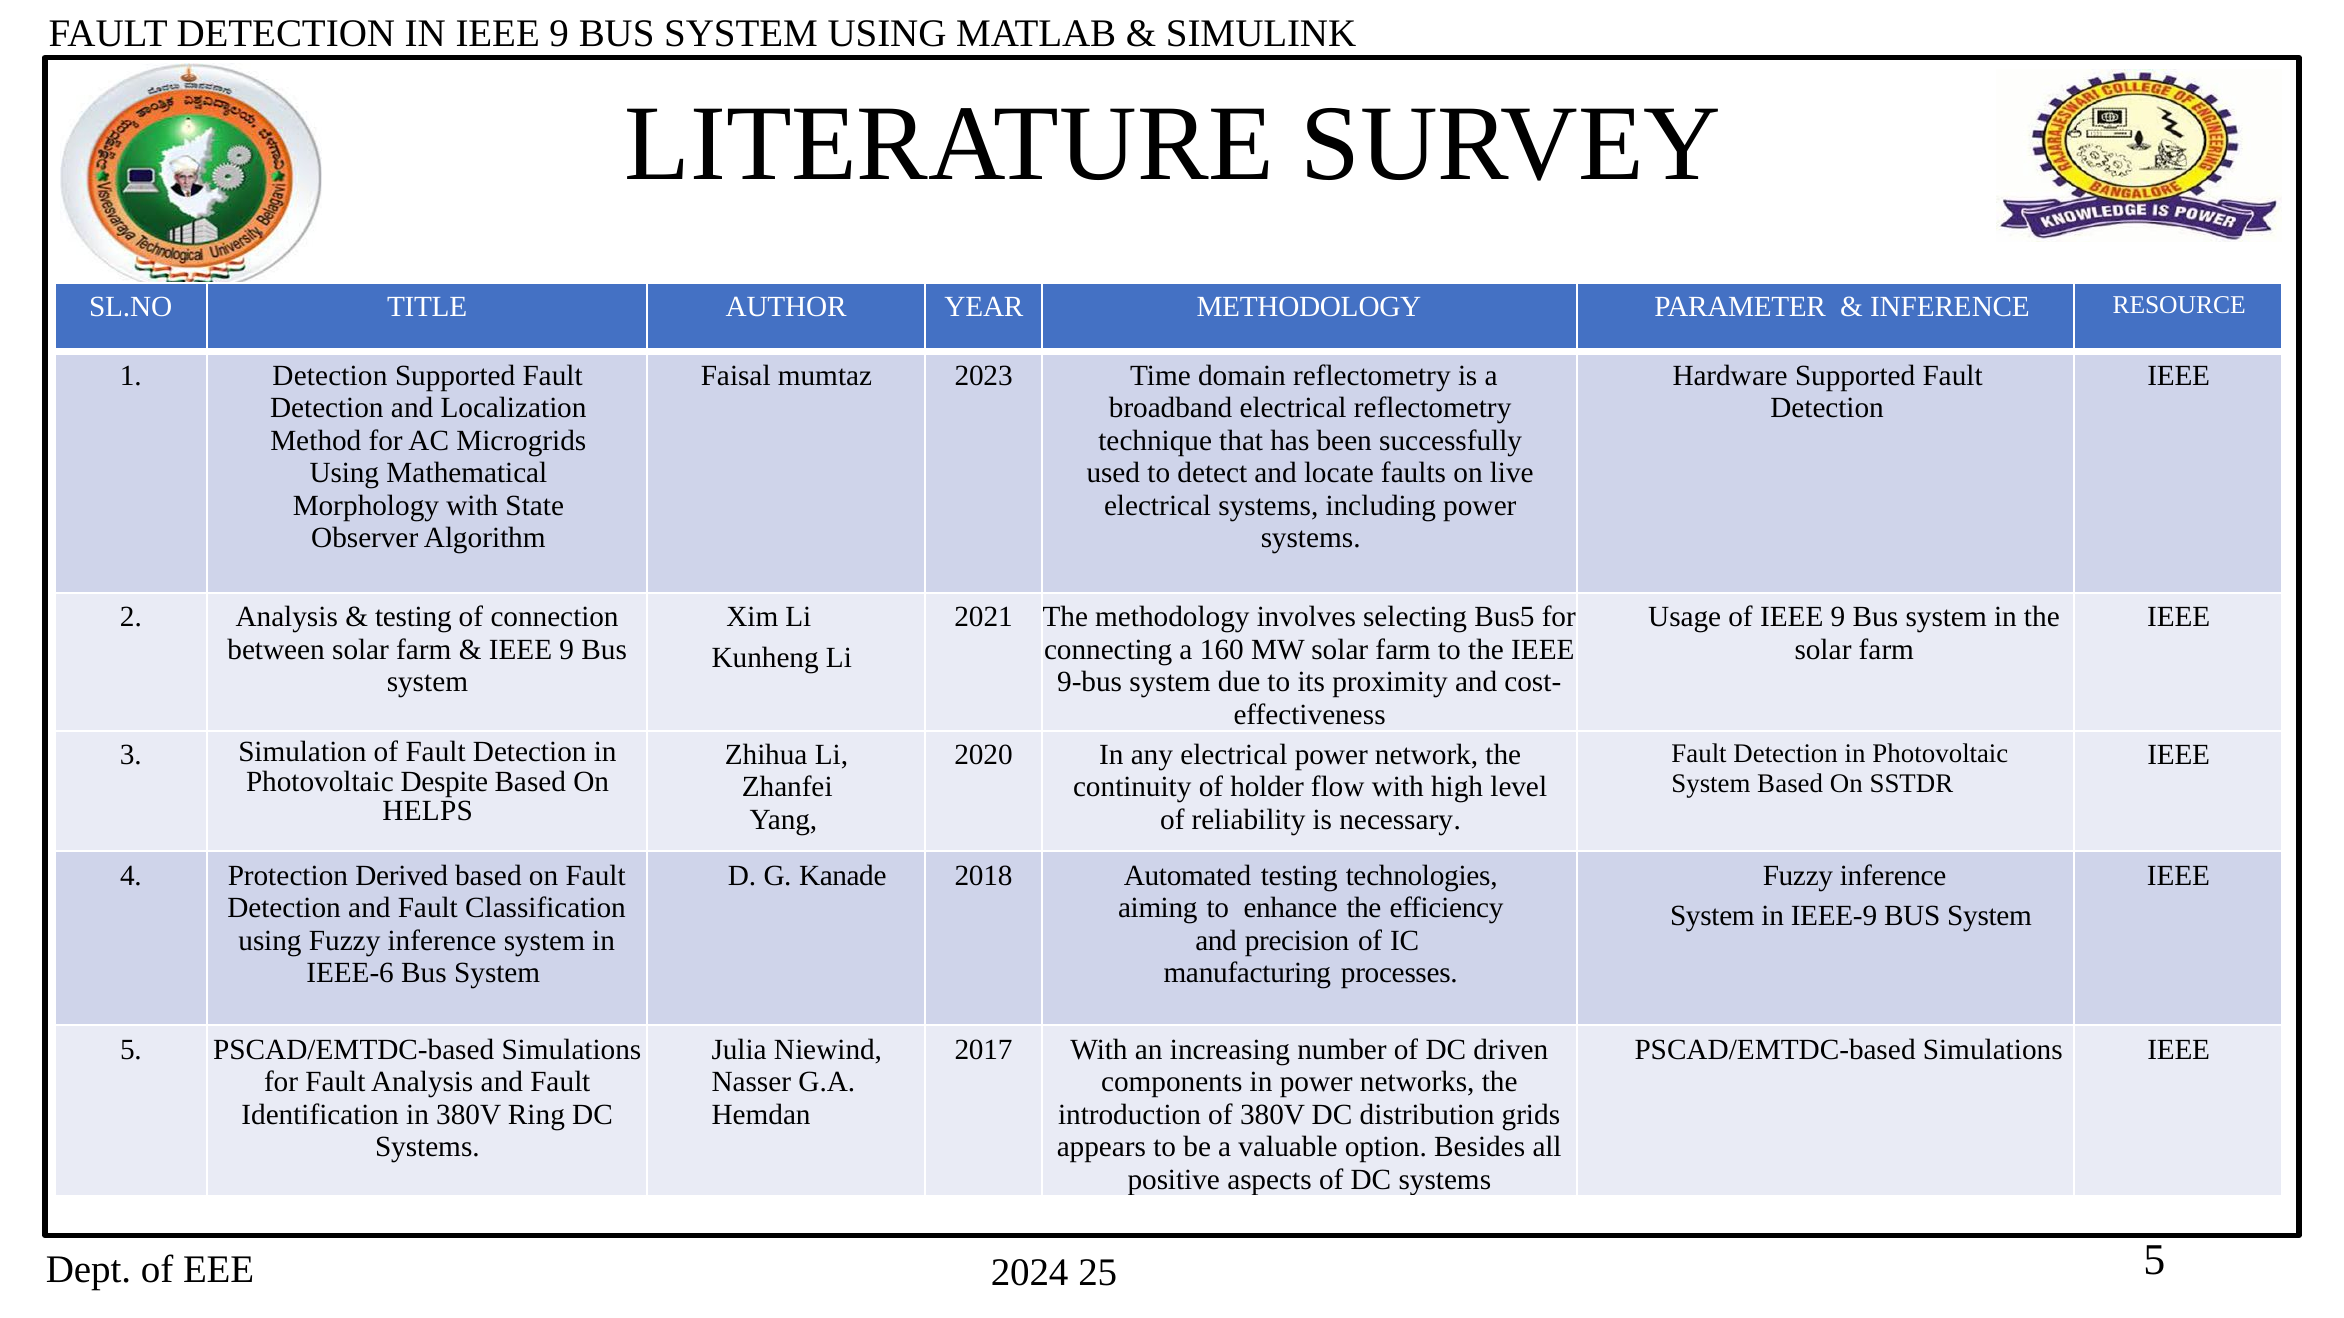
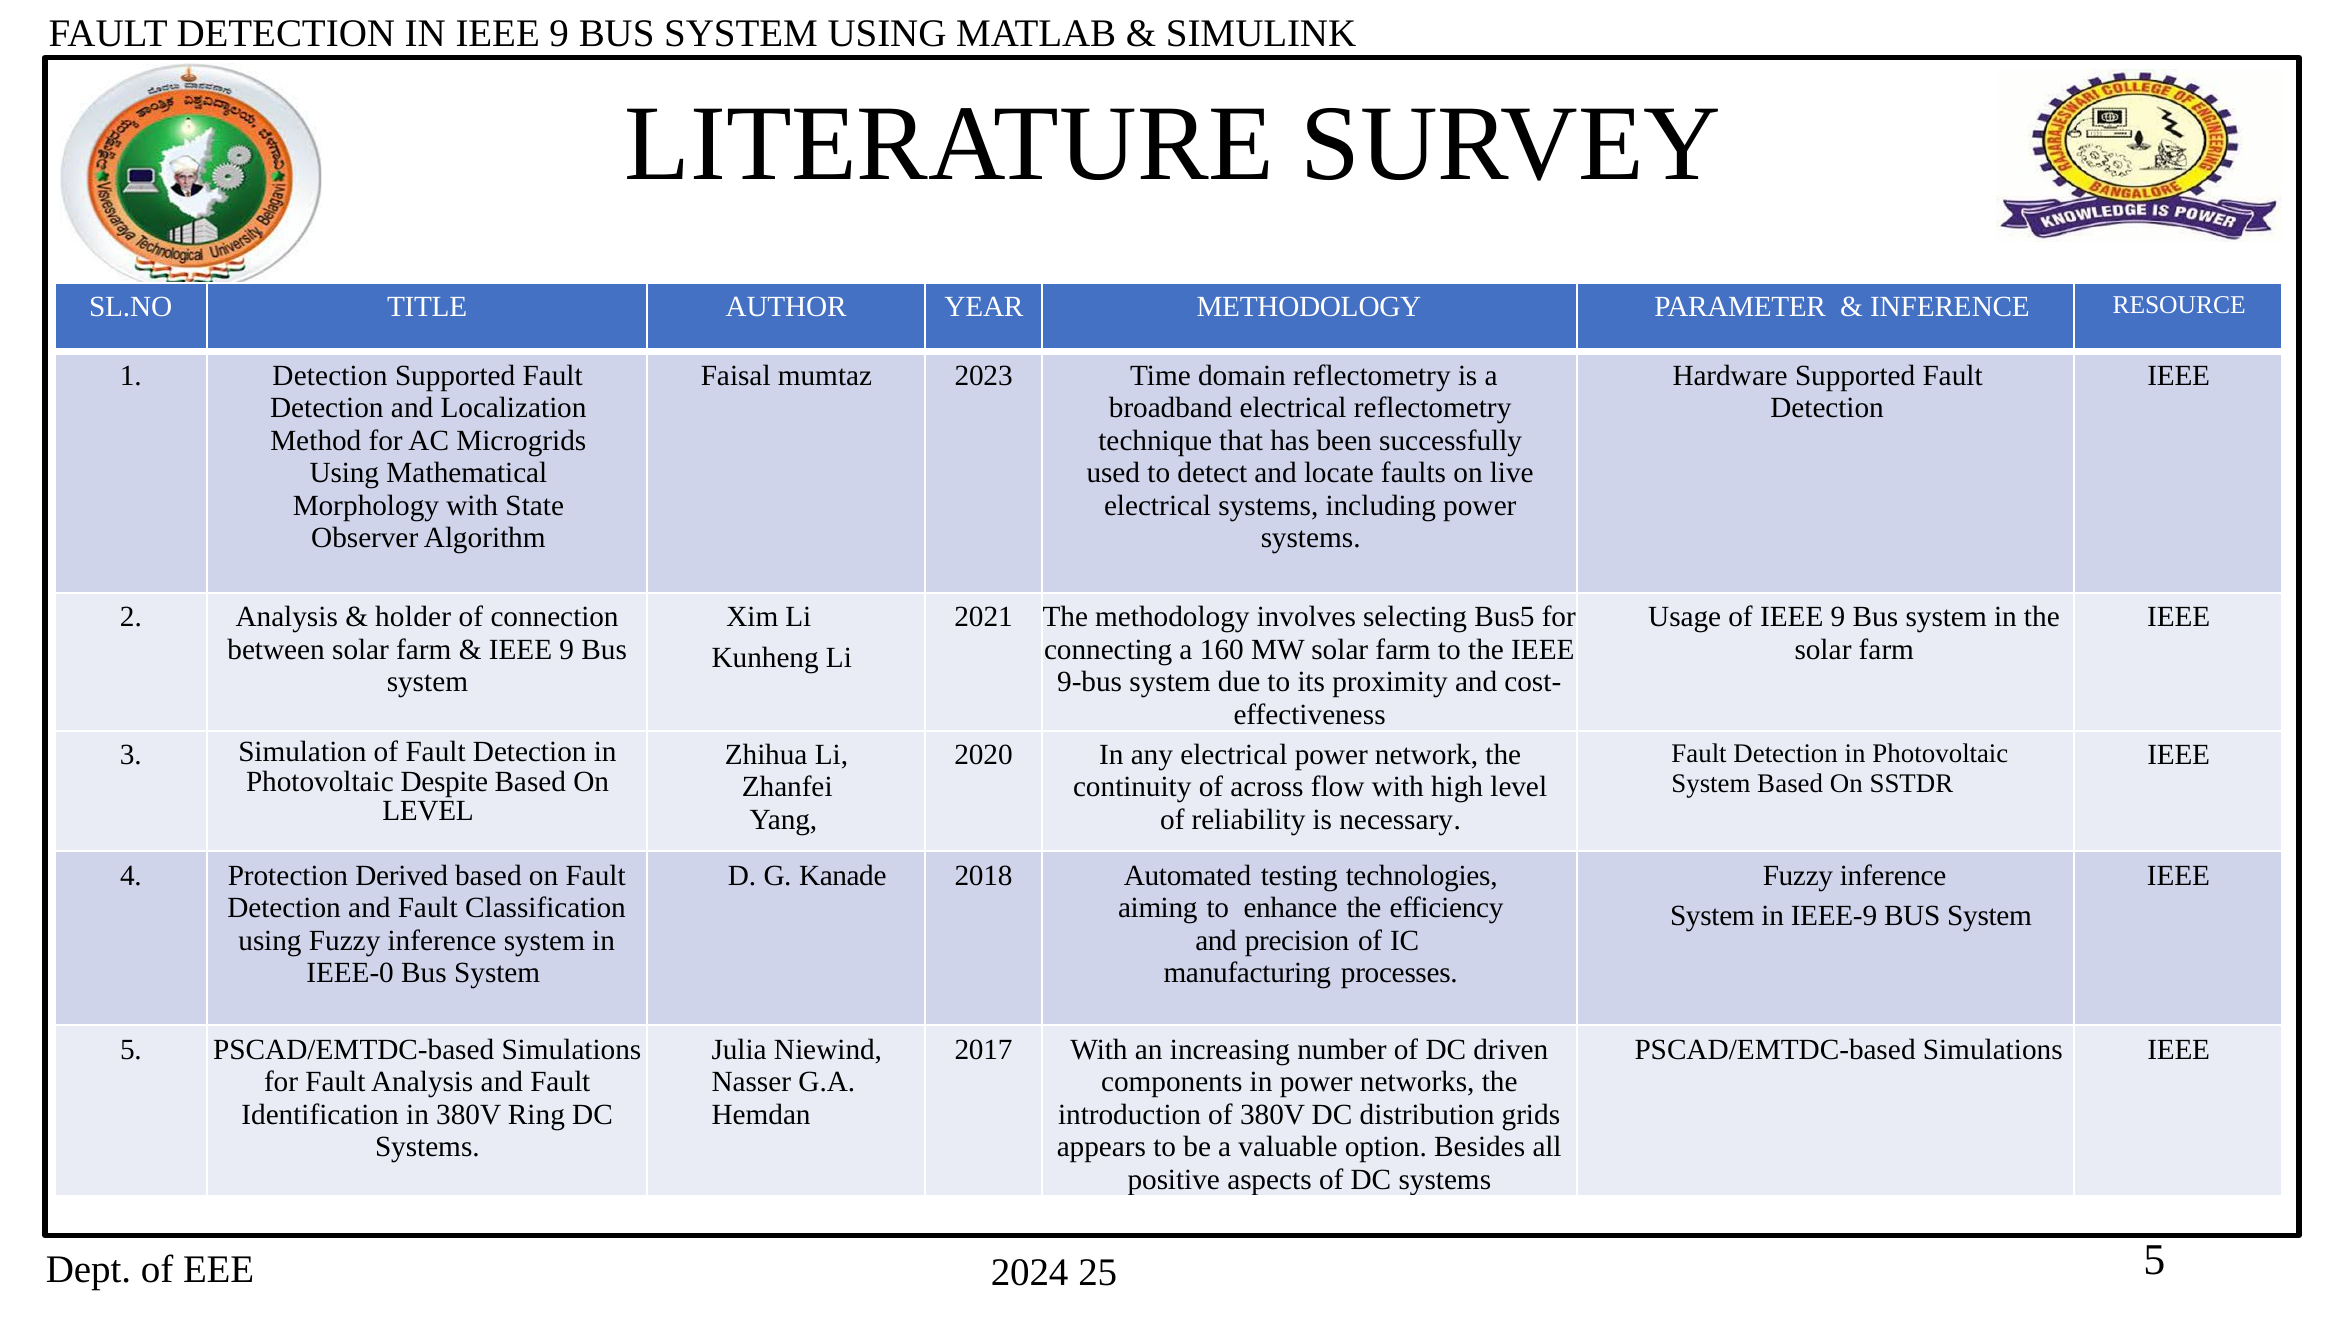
testing: testing -> holder (413, 617)
holder: holder -> across (1267, 788)
HELPS: HELPS -> LEVEL (428, 811)
IEEE-6: IEEE-6 -> IEEE-0 (350, 973)
